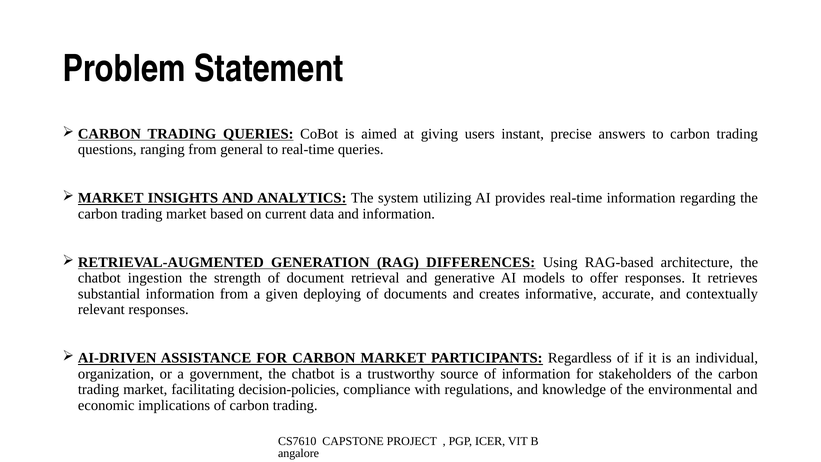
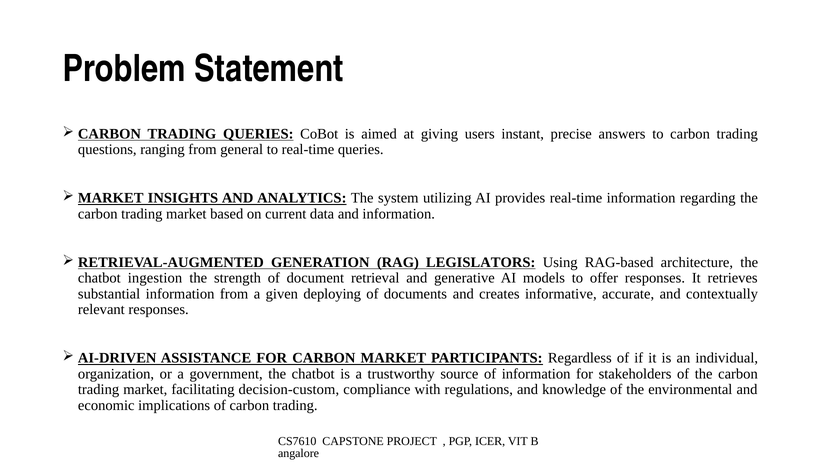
DIFFERENCES: DIFFERENCES -> LEGISLATORS (481, 262)
decision-policies: decision-policies -> decision-custom (289, 389)
